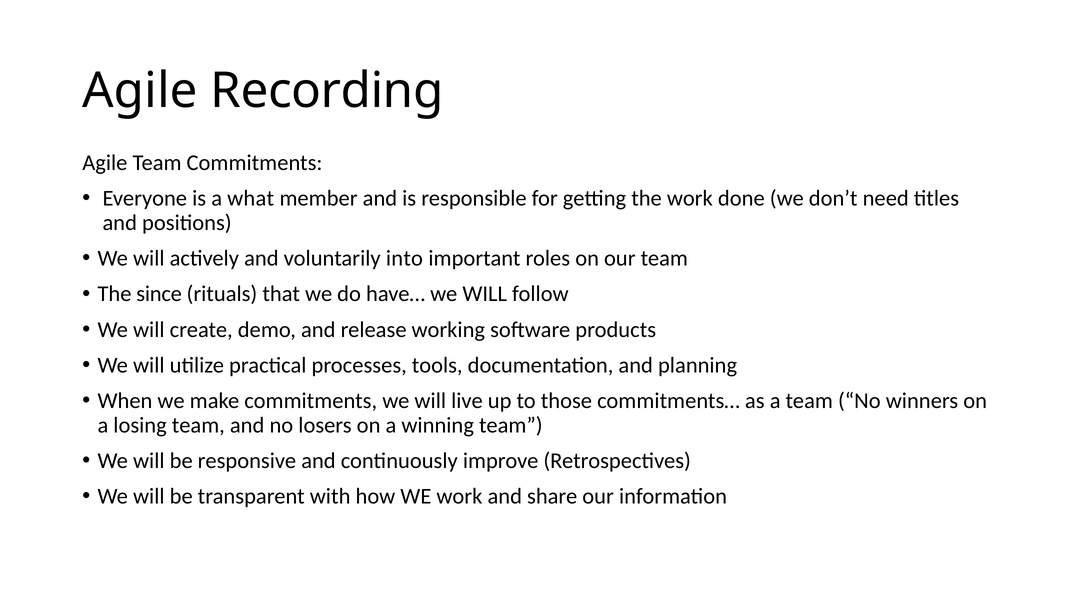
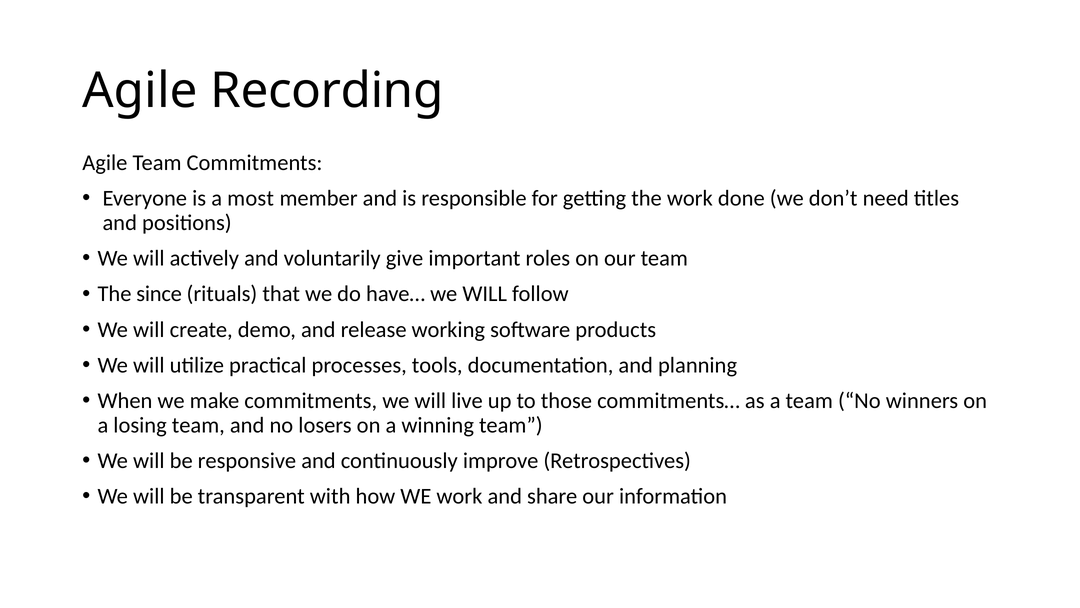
what: what -> most (251, 198)
into: into -> give (405, 258)
